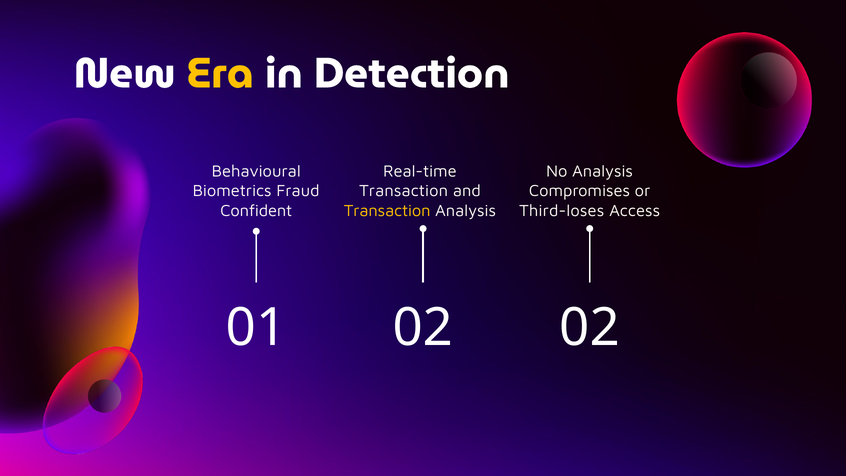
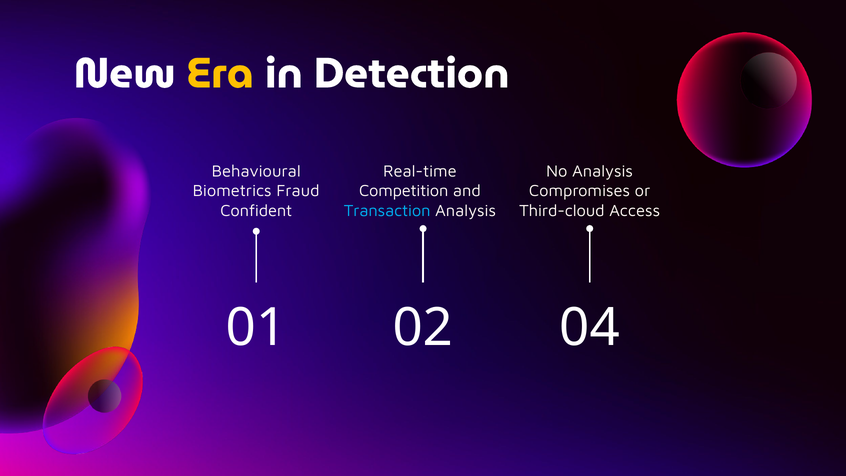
Transaction: Transaction -> Competition (404, 191)
Transaction colour: yellow -> light blue (387, 211)
Third-loses: Third-loses -> Third-cloud (562, 211)
01 02: 02 -> 04 (590, 327)
